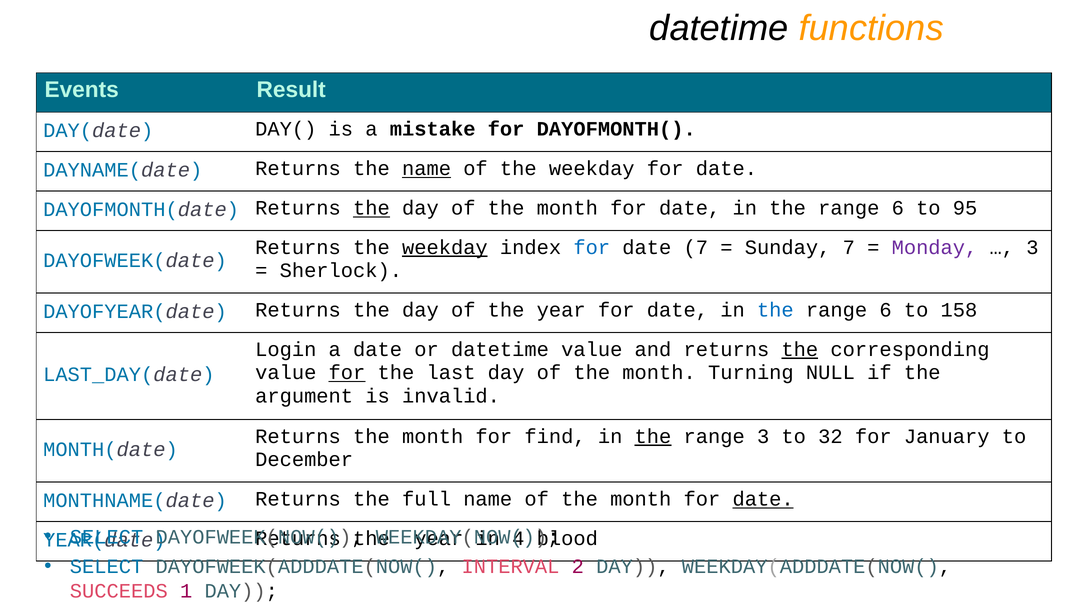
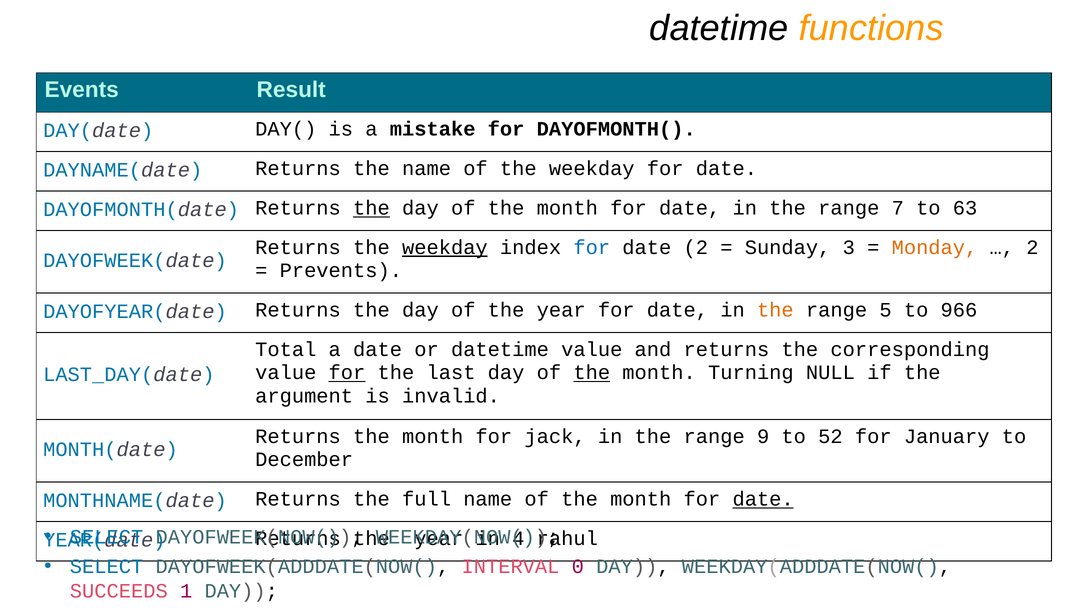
name underline: present -> none (427, 169)
6: 6 -> 7 (898, 208)
95: 95 -> 63 (965, 208)
date 7: 7 -> 2 (696, 248)
Sunday 7: 7 -> 3 (849, 248)
Monday colour: purple -> orange (934, 248)
3: 3 -> 2 (1032, 248)
Sherlock: Sherlock -> Prevents (341, 271)
the colour: blue -> orange (775, 310)
6: 6 -> 5 (886, 310)
158: 158 -> 966 (959, 310)
Login: Login -> Total (286, 350)
the underline: present -> none (800, 350)
the underline: none -> present (592, 373)
find: find -> jack (555, 437)
the underline: present -> none (653, 437)
range 3: 3 -> 9 (763, 437)
32: 32 -> 52 (830, 437)
blood: blood -> rahul (567, 539)
2: 2 -> 0 (578, 567)
